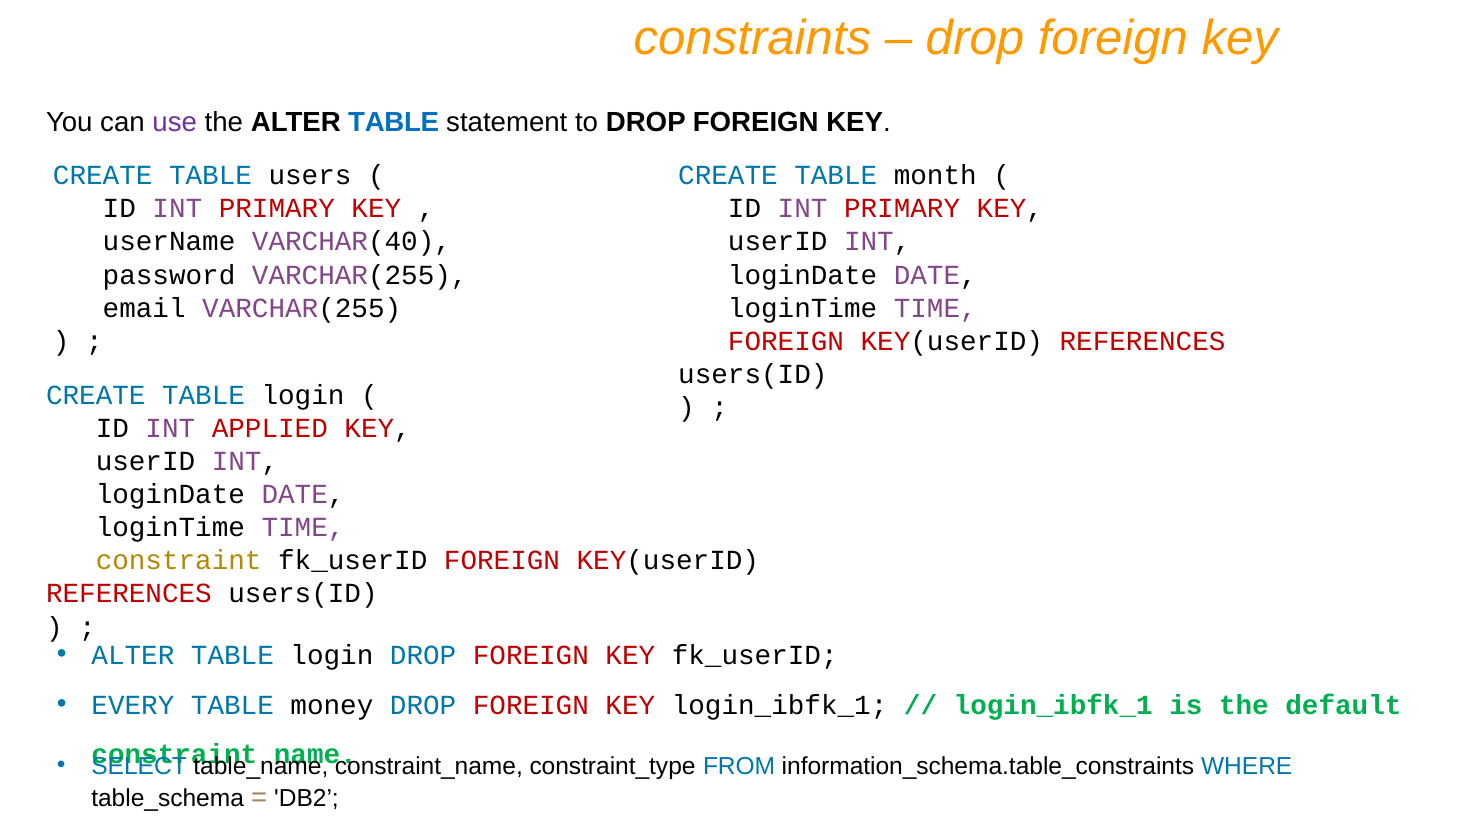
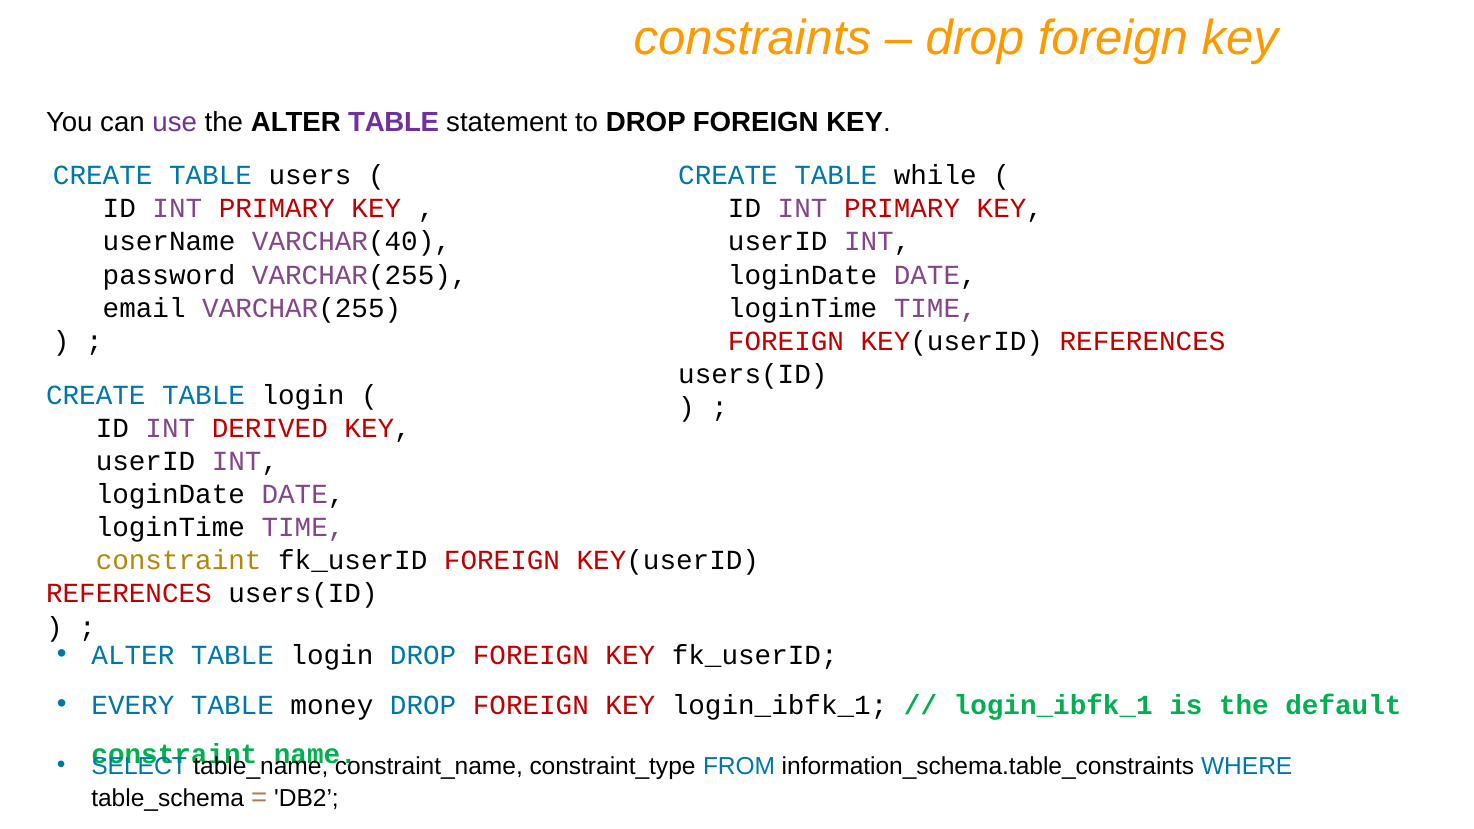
TABLE colour: blue -> purple (394, 123)
month: month -> while (935, 175)
APPLIED: APPLIED -> DERIVED (270, 428)
